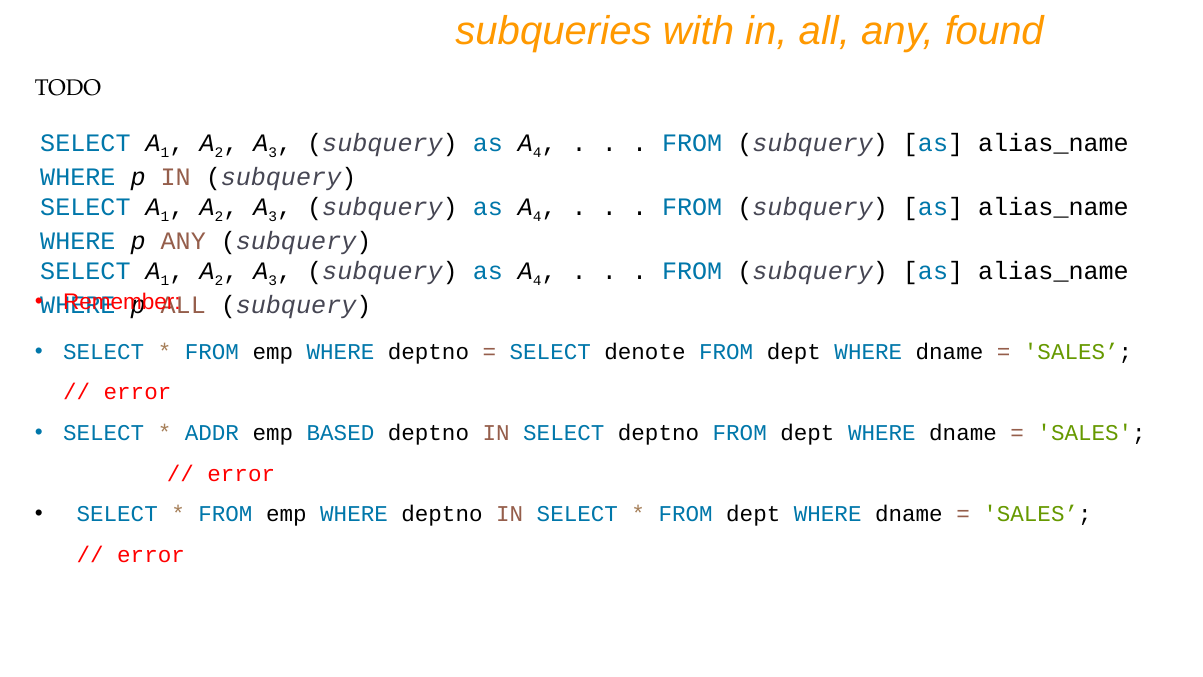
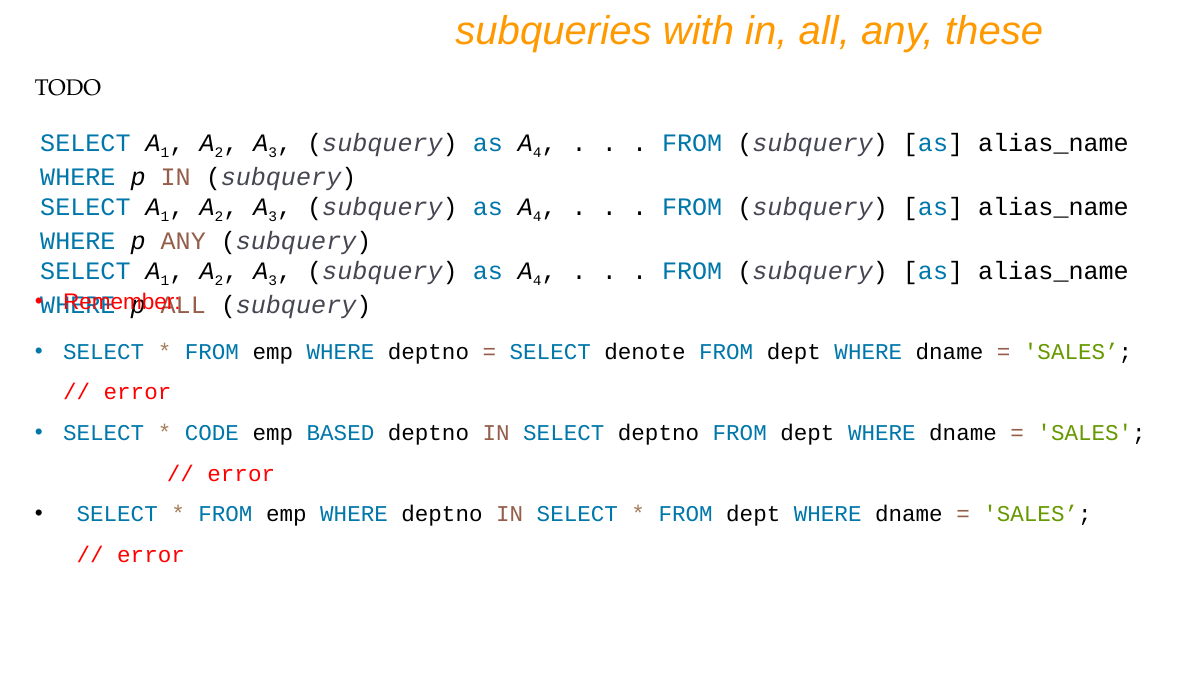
found: found -> these (994, 31)
ADDR: ADDR -> CODE (212, 433)
